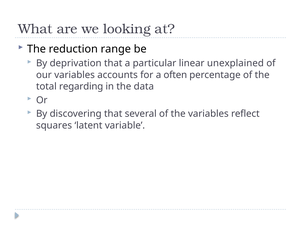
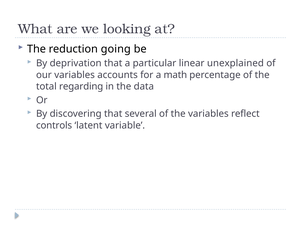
range: range -> going (116, 49)
often: often -> math (175, 75)
squares: squares -> controls (54, 125)
